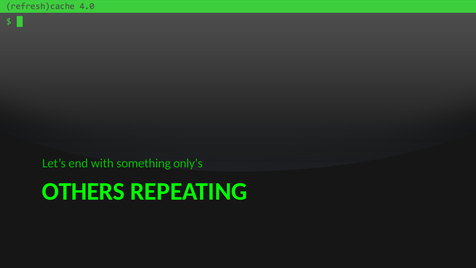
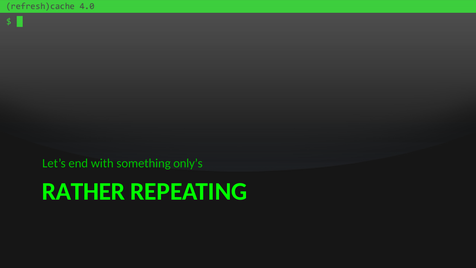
OTHERS: OTHERS -> RATHER (83, 191)
